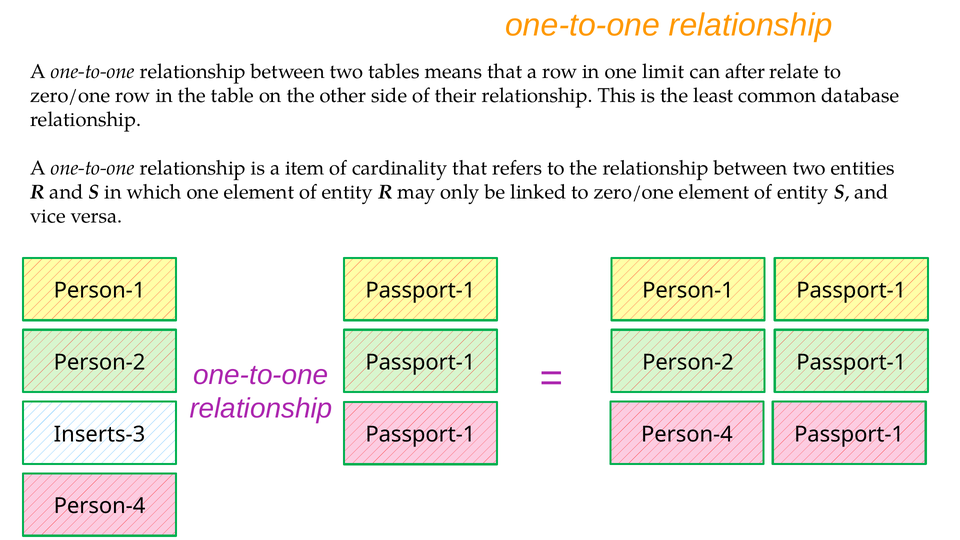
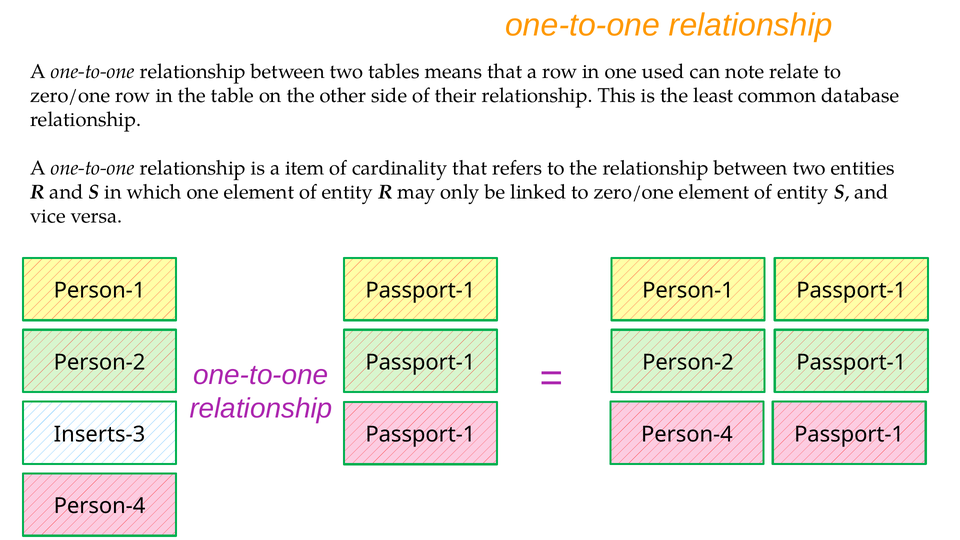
limit: limit -> used (663, 71)
after: after -> note (745, 71)
